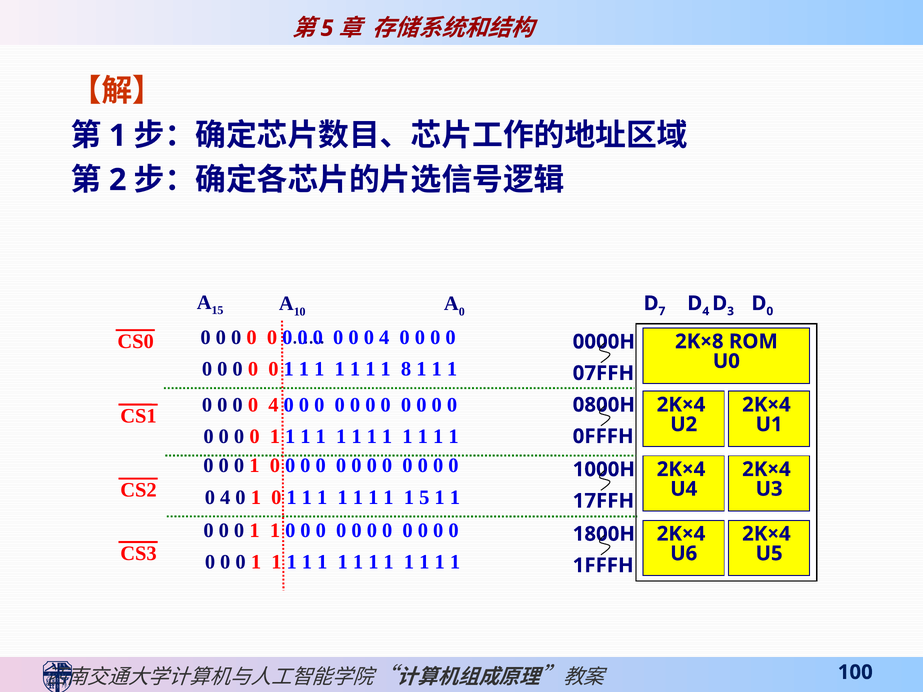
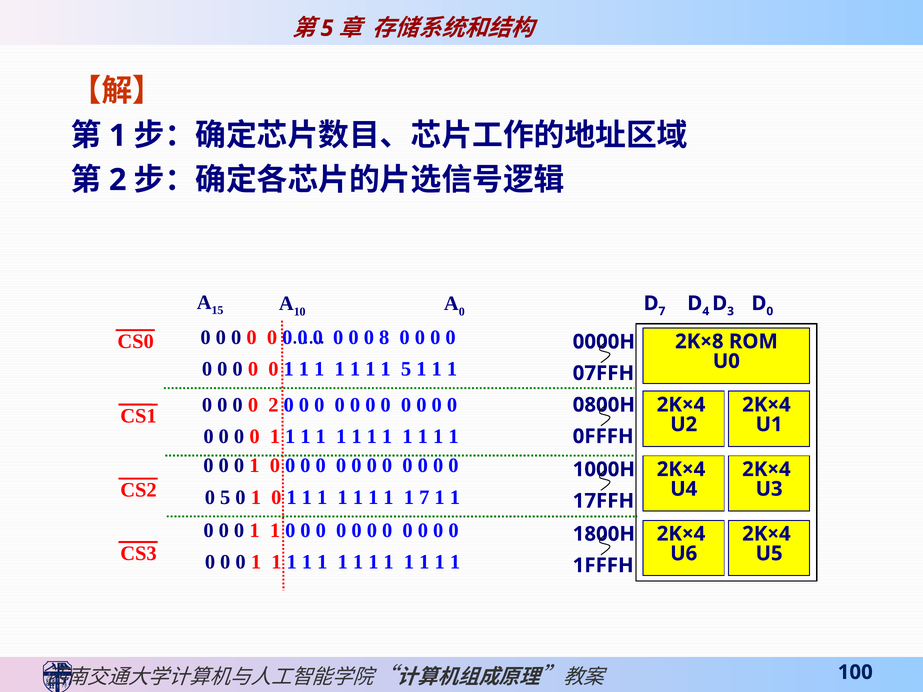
4: 4 -> 8 (384, 338)
1 8: 8 -> 5 (406, 369)
4: 4 -> 2 (273, 405)
4: 4 -> 5 (225, 498)
1 5: 5 -> 7 (424, 498)
